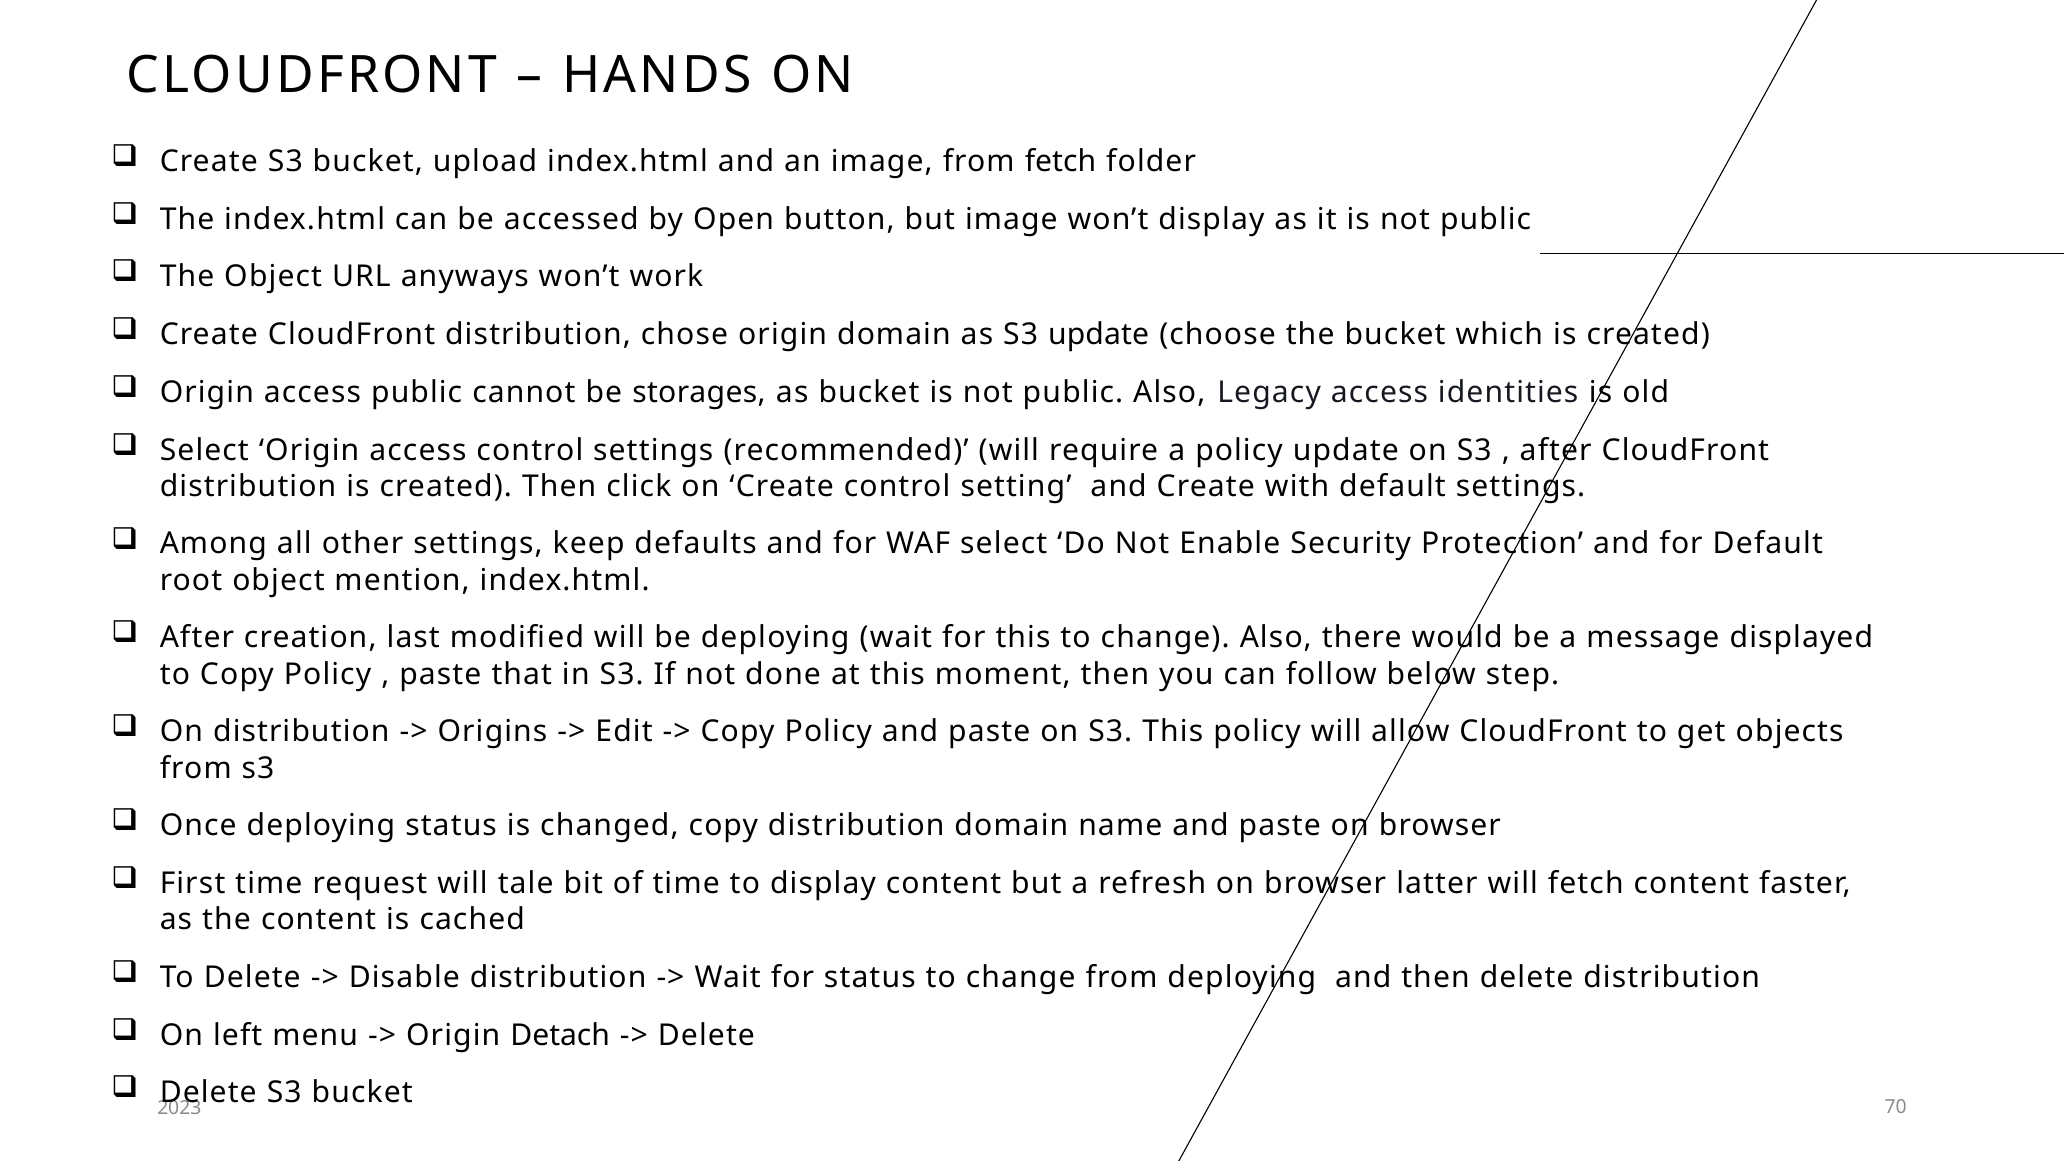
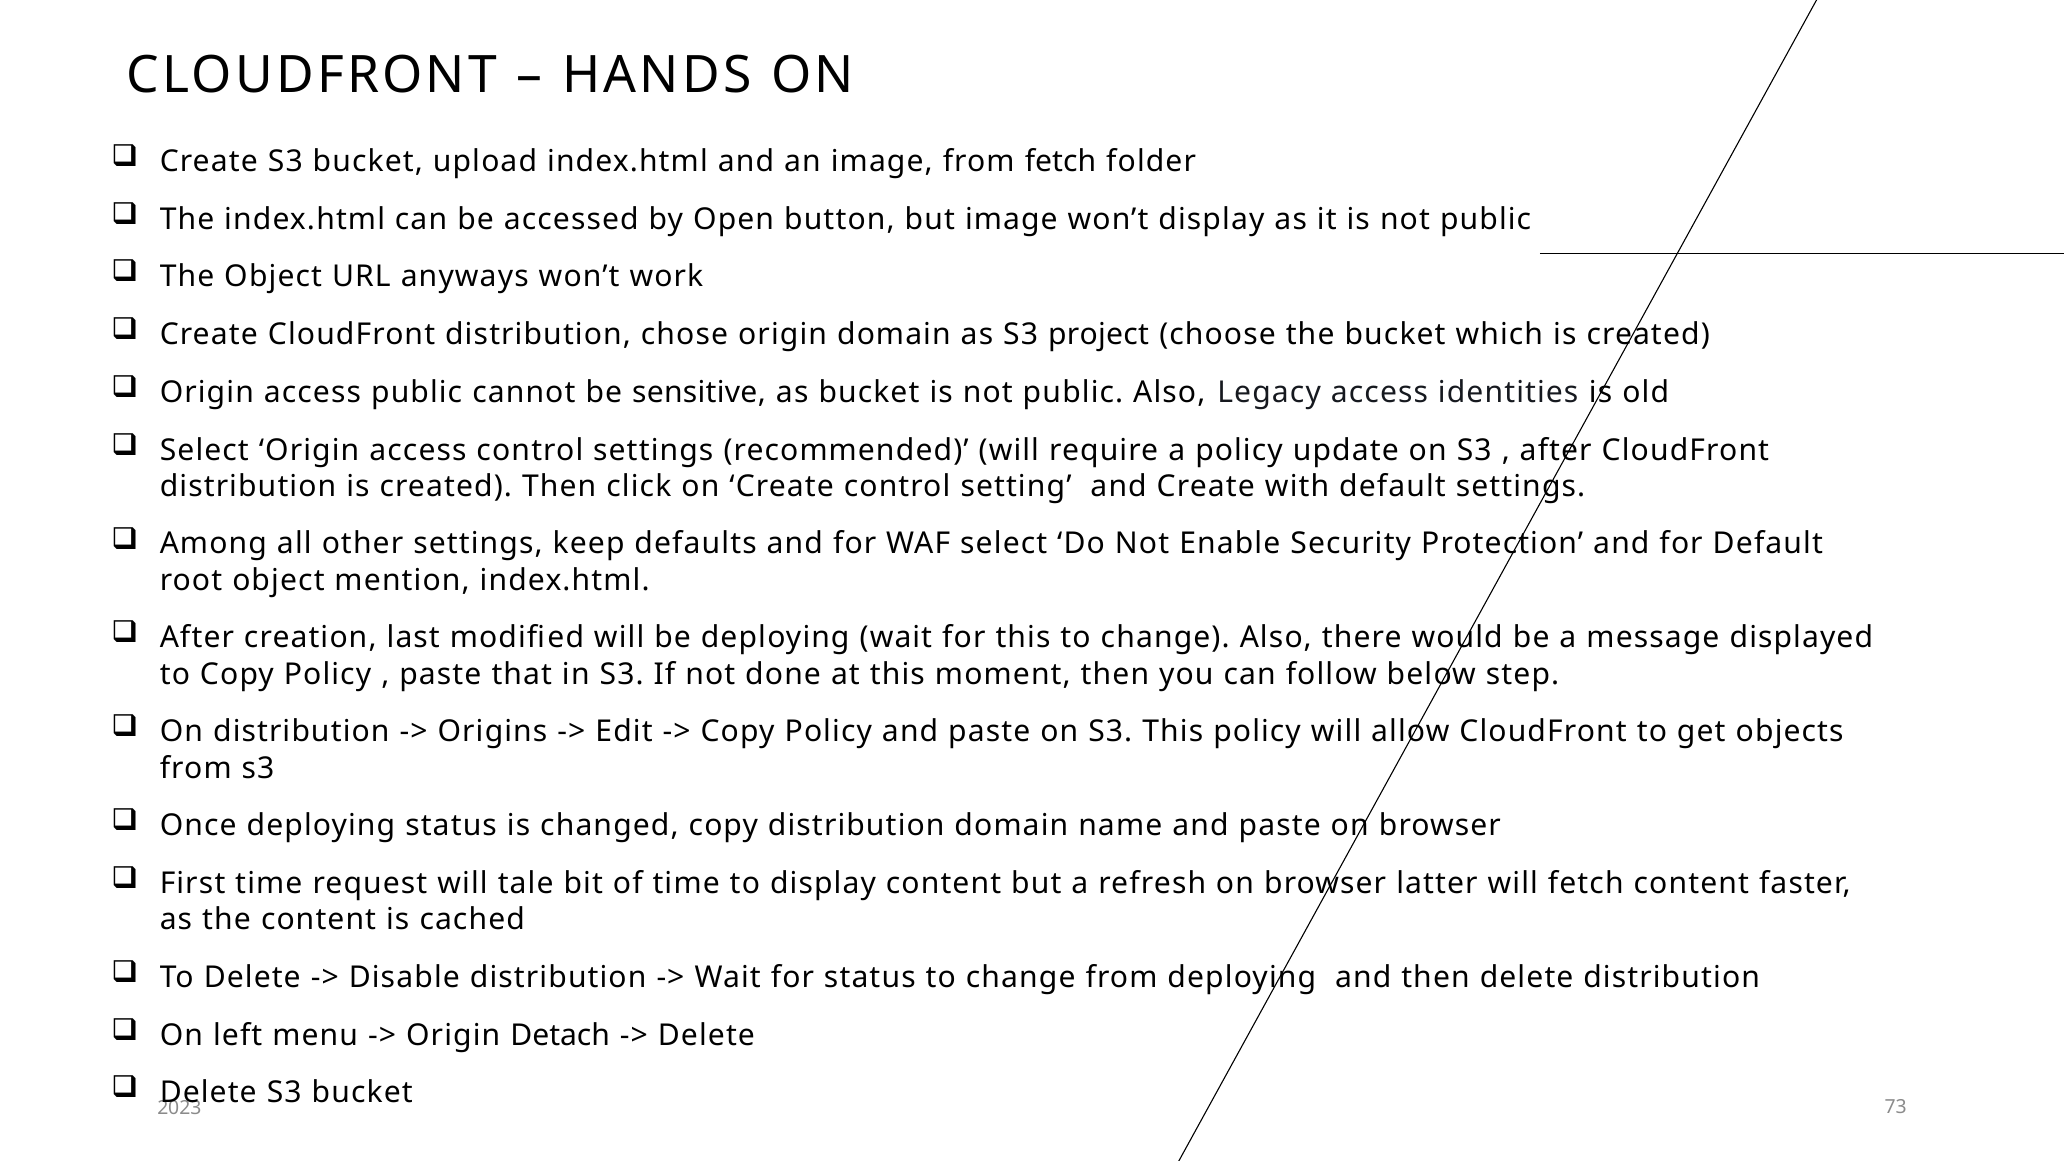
S3 update: update -> project (1099, 335)
storages: storages -> sensitive (699, 392)
70: 70 -> 73 (1896, 1107)
